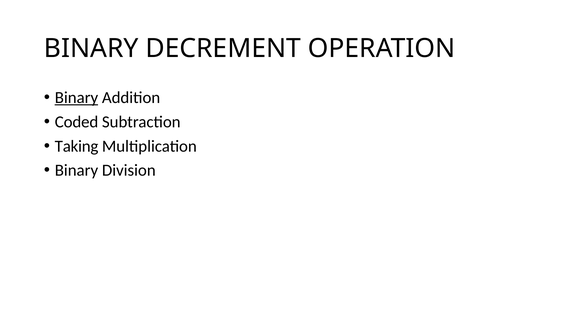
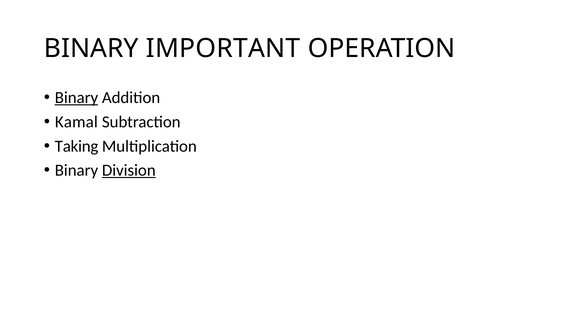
DECREMENT: DECREMENT -> IMPORTANT (223, 48)
Coded: Coded -> Kamal (76, 122)
Division underline: none -> present (129, 170)
